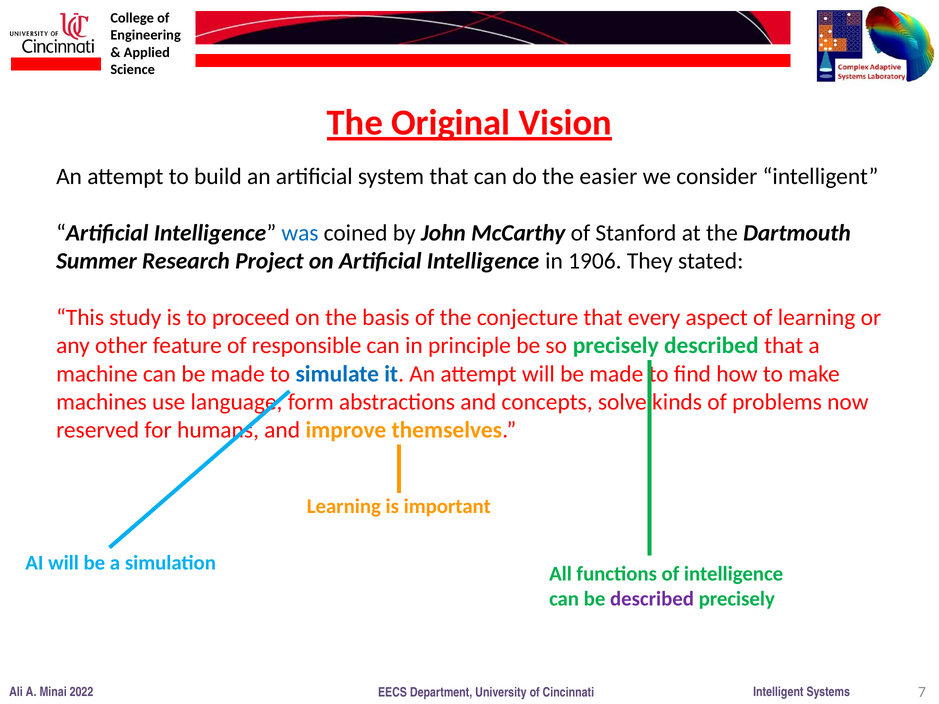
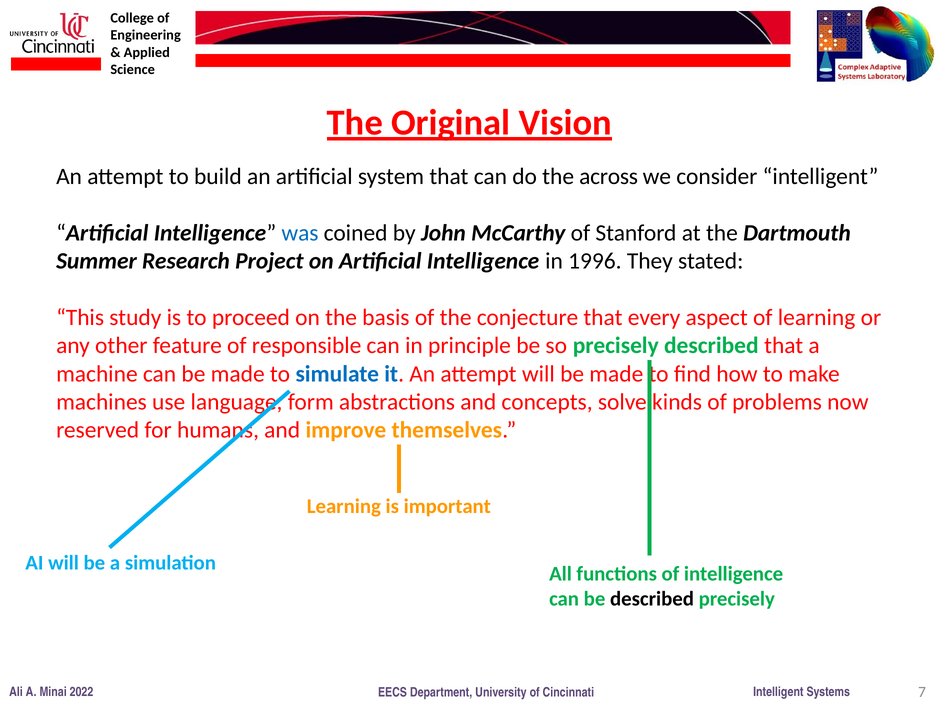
easier: easier -> across (609, 177)
1906: 1906 -> 1996 (595, 261)
described colour: purple -> black (652, 599)
